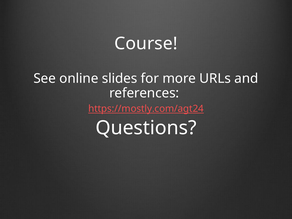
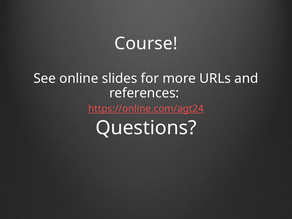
https://mostly.com/agt24: https://mostly.com/agt24 -> https://online.com/agt24 (146, 109)
